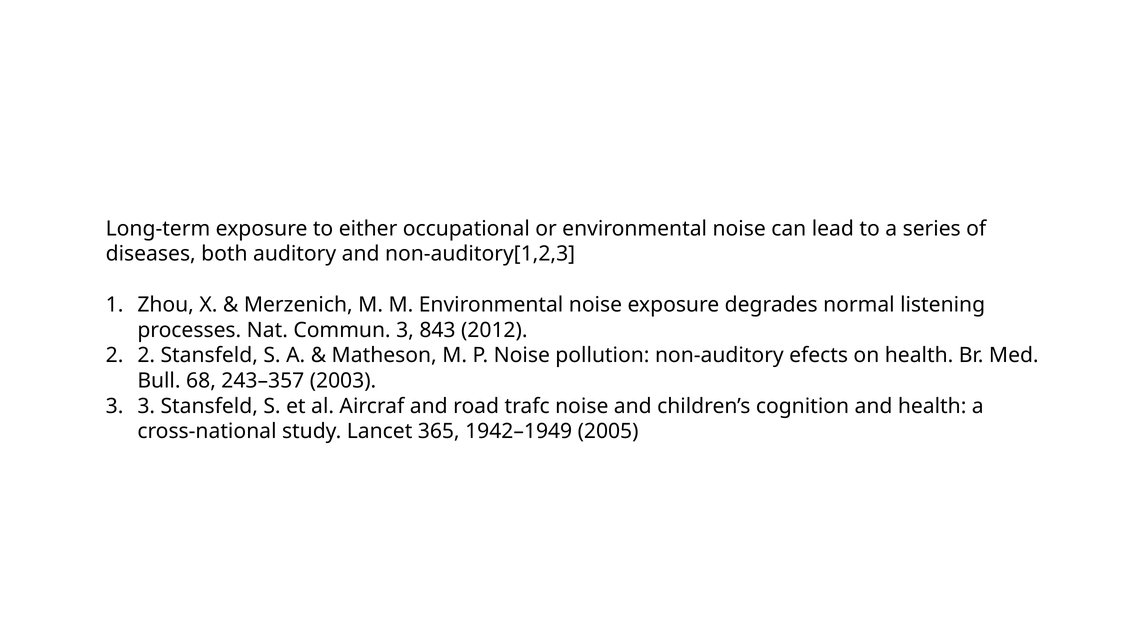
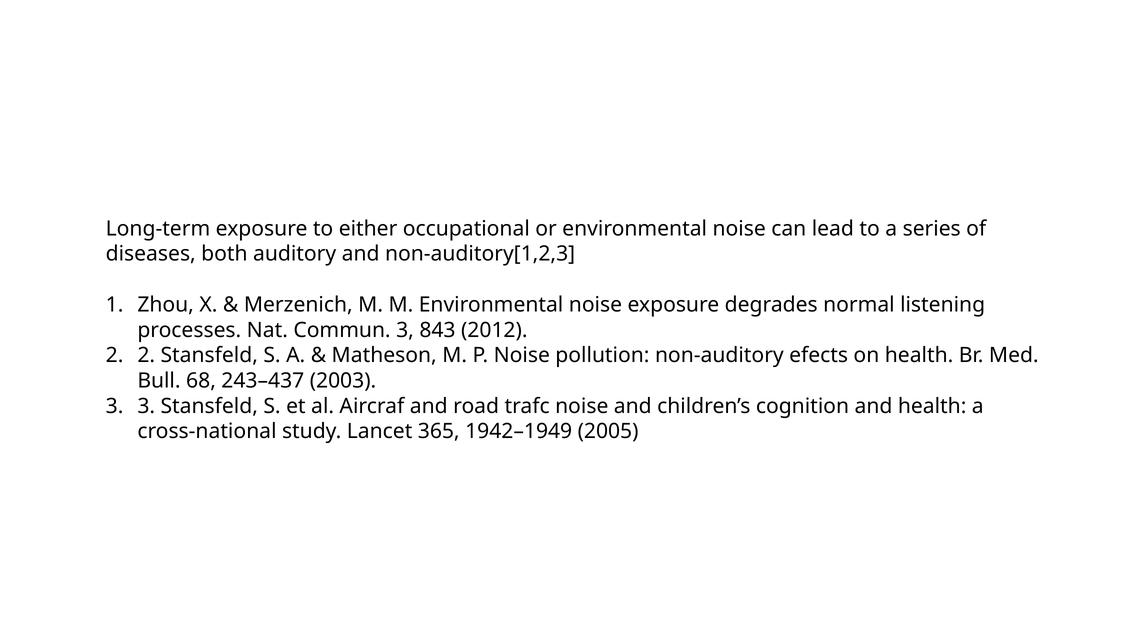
243–357: 243–357 -> 243–437 (263, 380)
